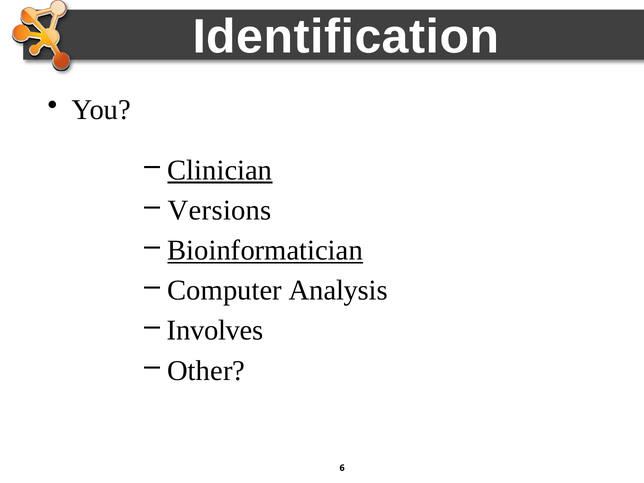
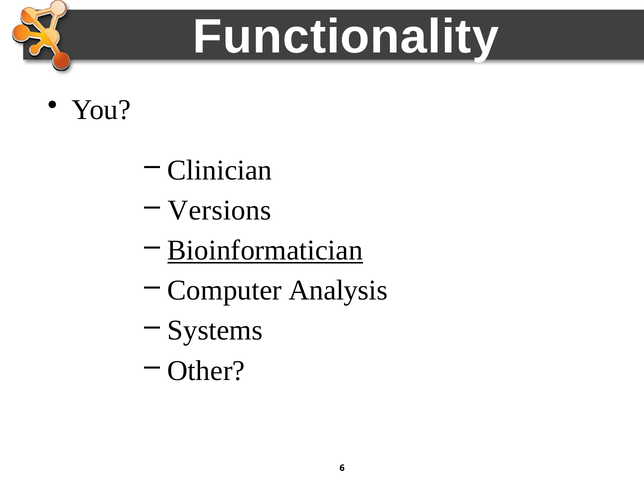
Identification: Identification -> Functionality (346, 37)
Clinician underline: present -> none (220, 170)
Involves: Involves -> Systems (215, 331)
